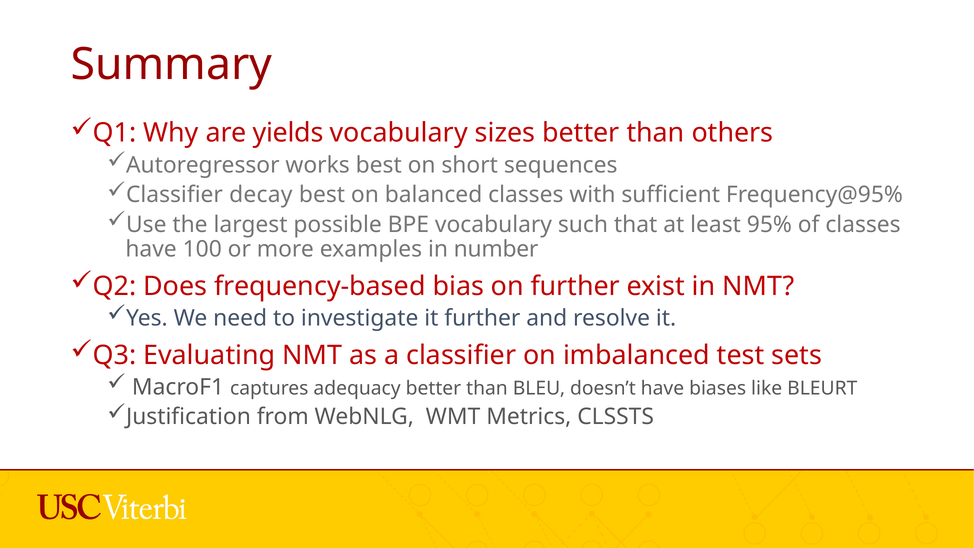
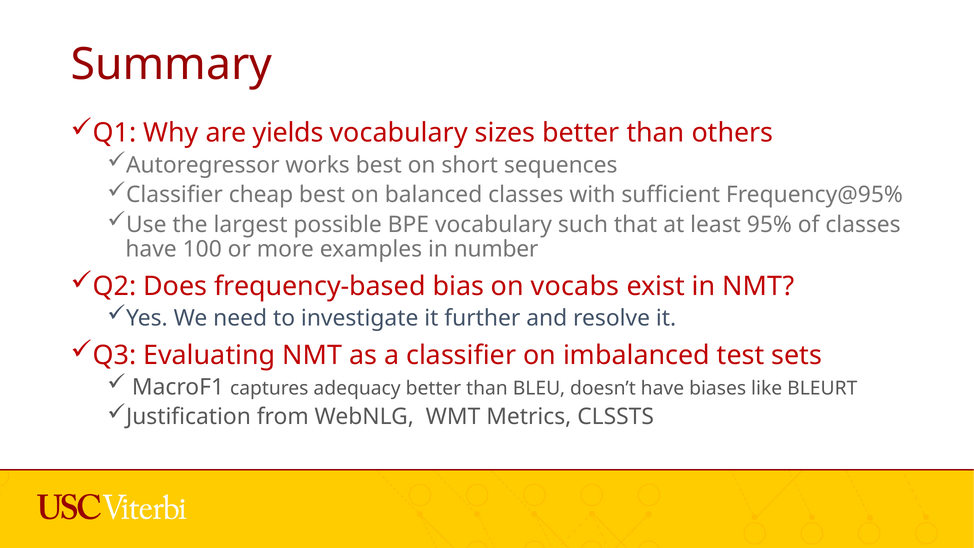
decay: decay -> cheap (261, 195)
on further: further -> vocabs (575, 286)
